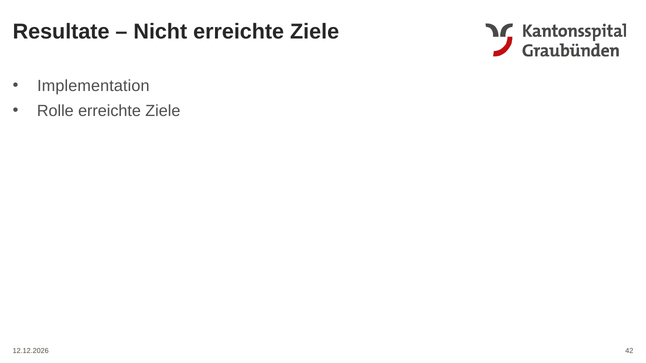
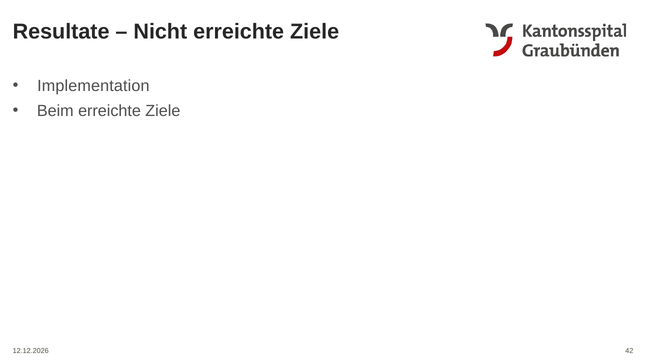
Rolle: Rolle -> Beim (55, 111)
